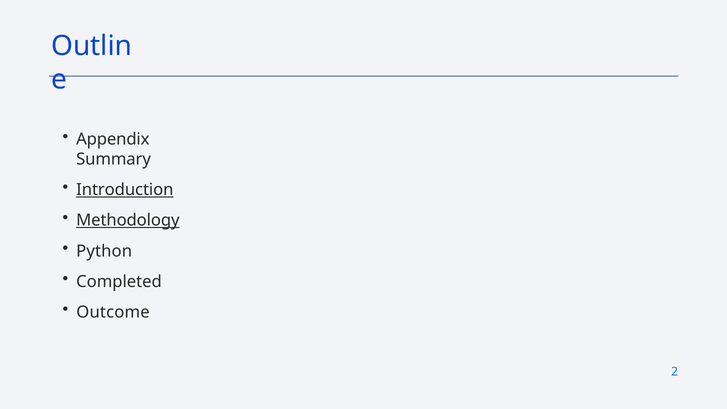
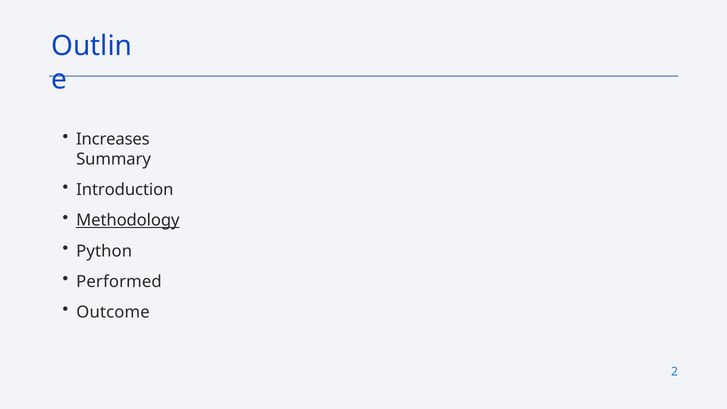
Appendix: Appendix -> Increases (113, 139)
Introduction underline: present -> none (125, 190)
Completed: Completed -> Performed (119, 282)
